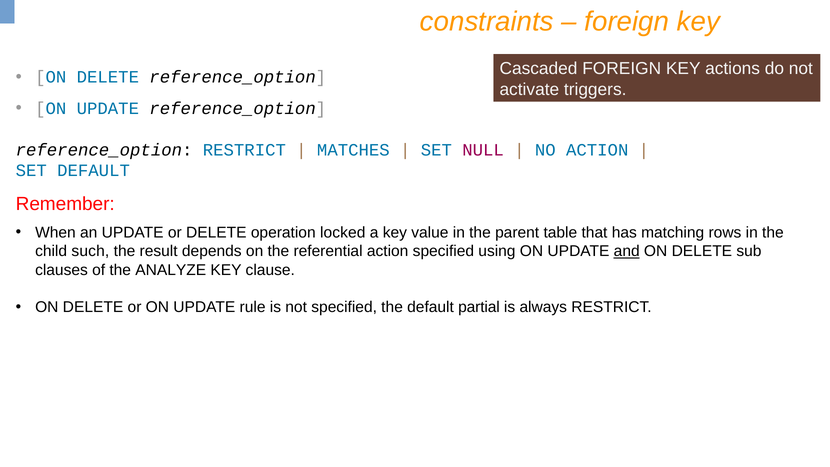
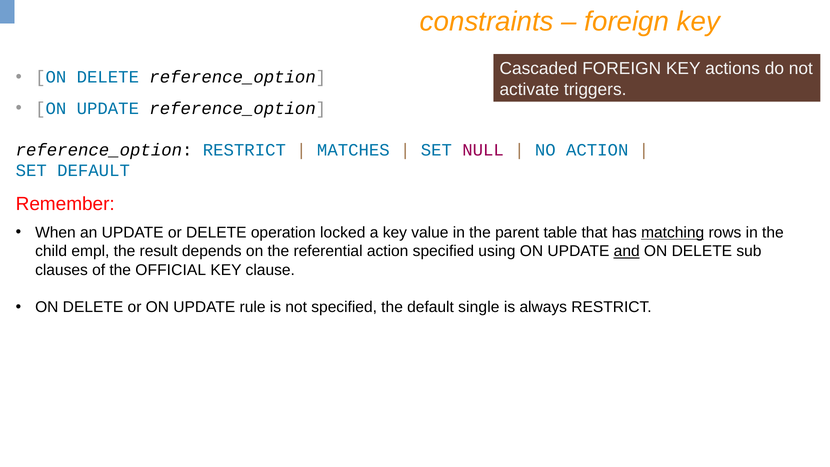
matching underline: none -> present (673, 232)
such: such -> empl (90, 251)
ANALYZE: ANALYZE -> OFFICIAL (171, 270)
partial: partial -> single (479, 307)
